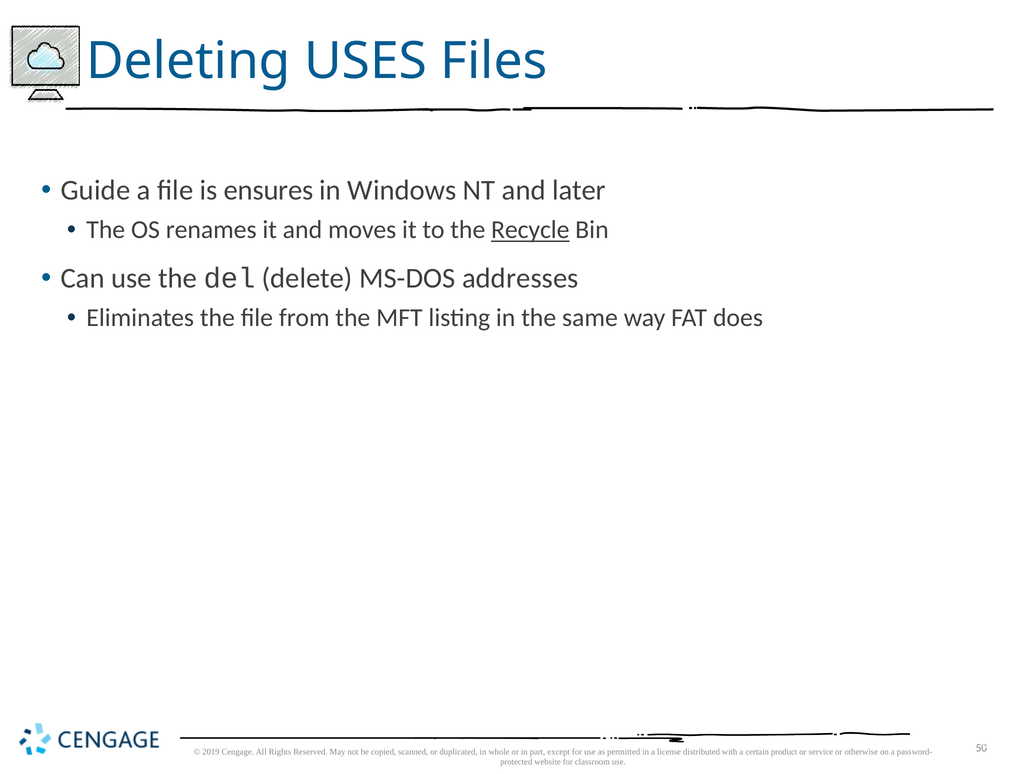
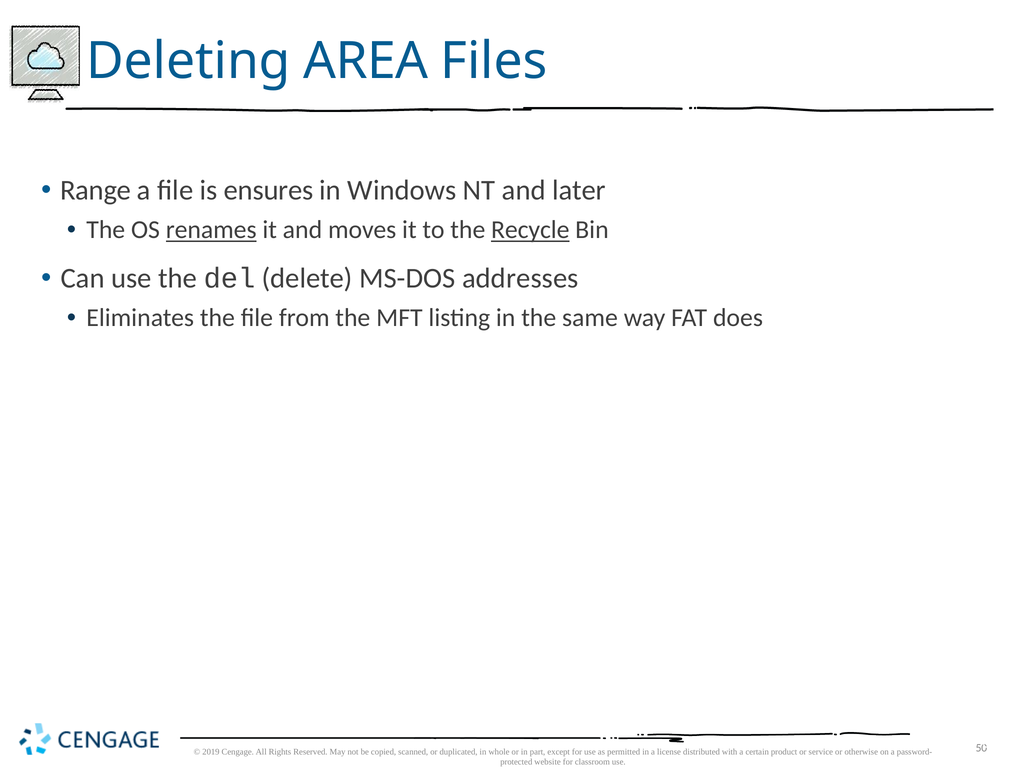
USES: USES -> AREA (366, 61)
Guide: Guide -> Range (96, 190)
renames underline: none -> present (211, 230)
